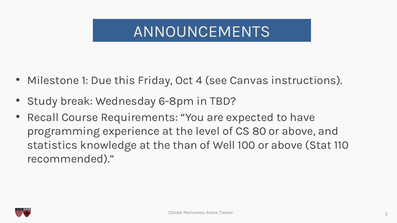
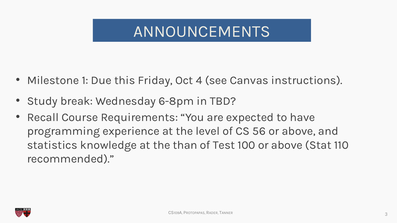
80: 80 -> 56 (259, 131)
Well: Well -> Test (224, 145)
